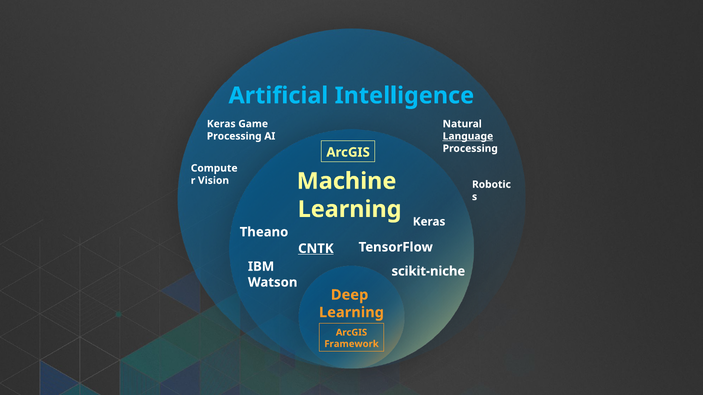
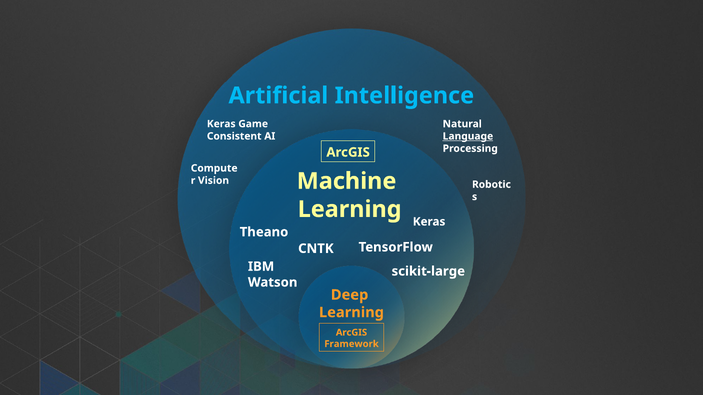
Processing: Processing -> Consistent (234, 136)
CNTK underline: present -> none (316, 249)
scikit-niche: scikit-niche -> scikit-large (428, 272)
